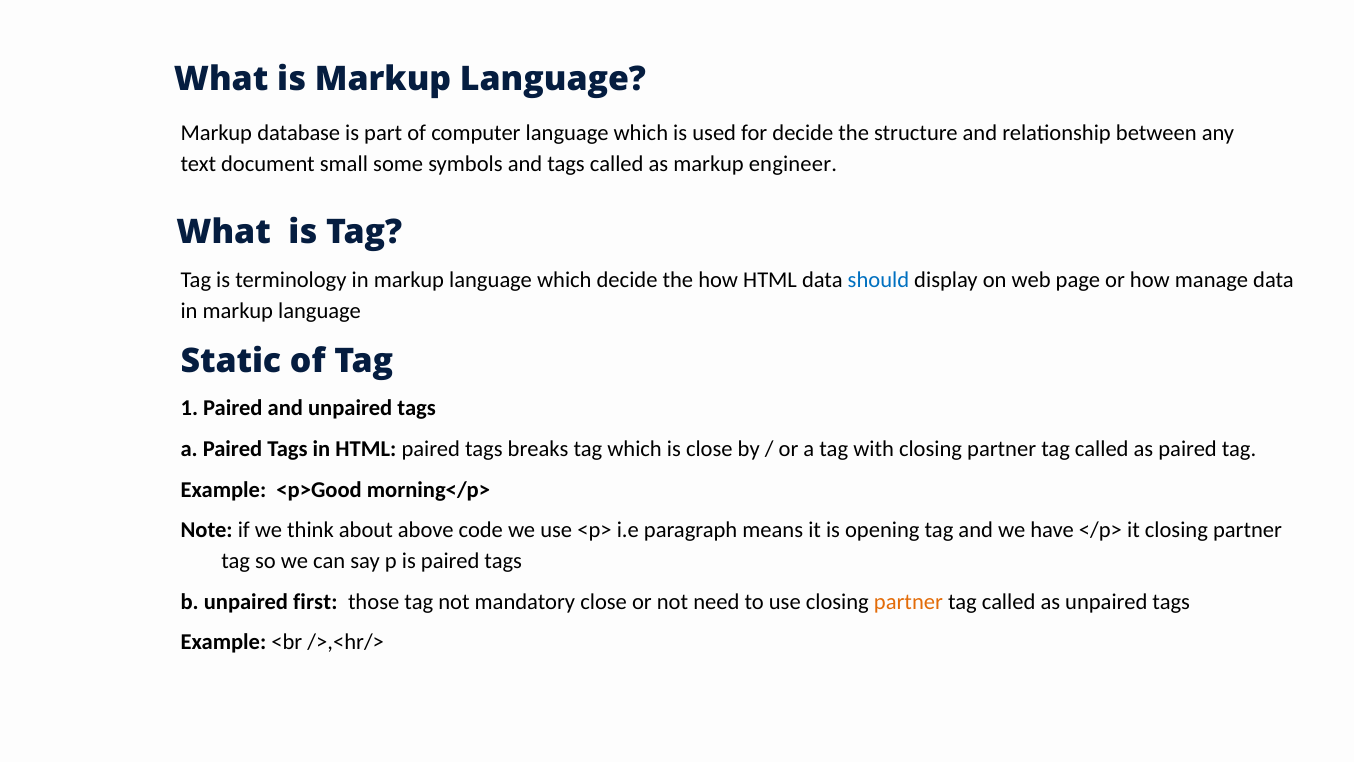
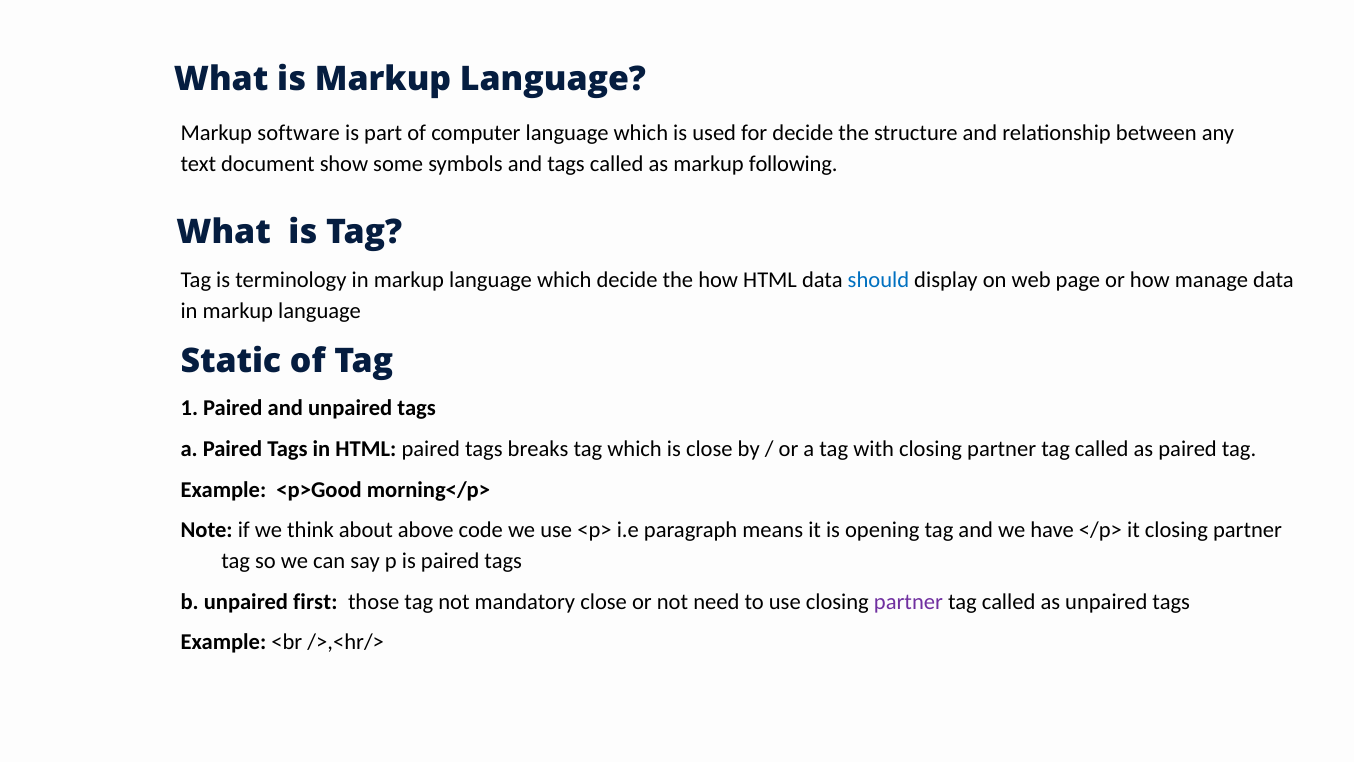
database: database -> software (299, 133)
small: small -> show (344, 164)
engineer: engineer -> following (793, 164)
partner colour: orange -> purple (908, 602)
